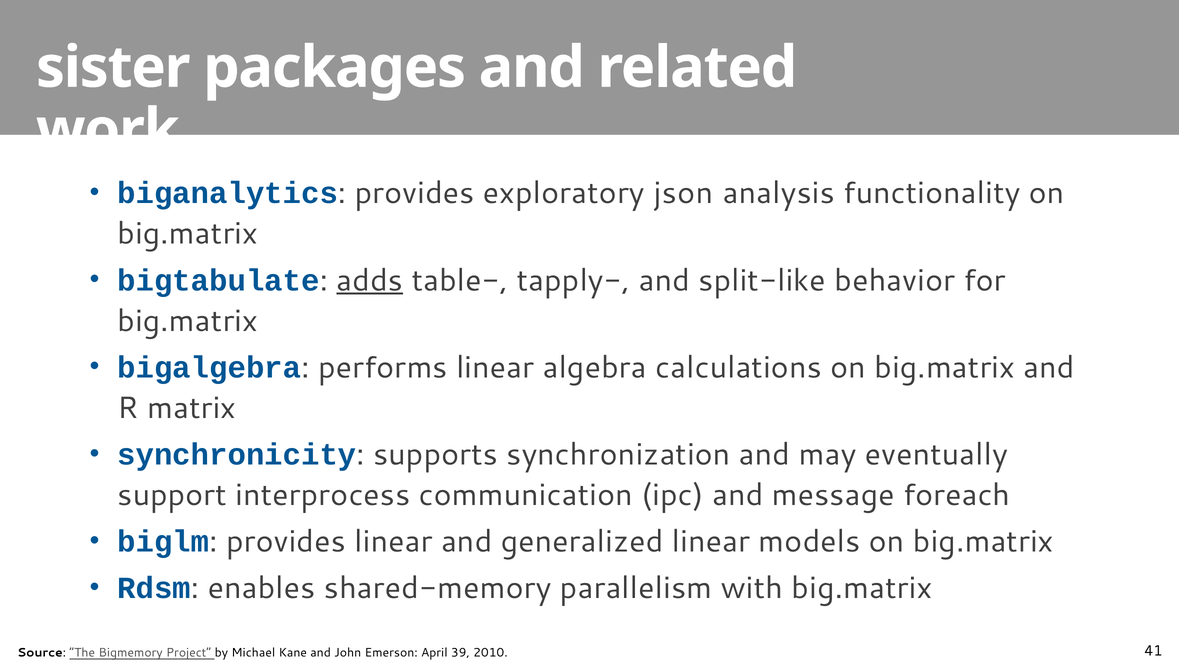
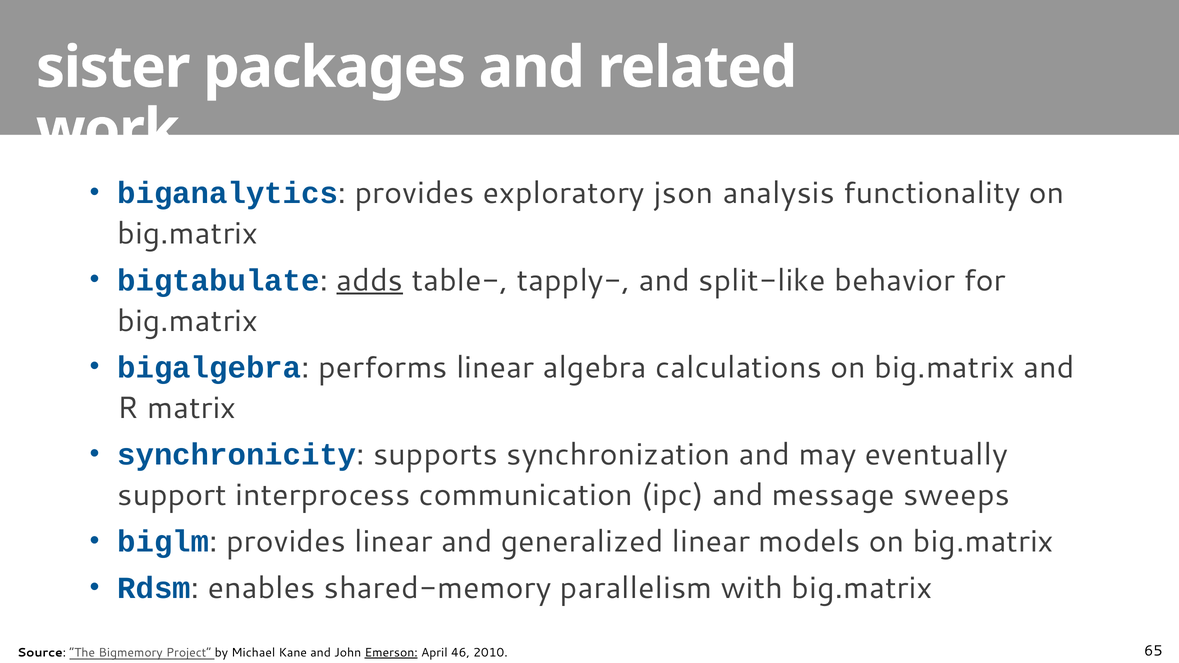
foreach: foreach -> sweeps (957, 495)
Emerson underline: none -> present (391, 653)
39: 39 -> 46 (460, 653)
41: 41 -> 65 (1153, 651)
